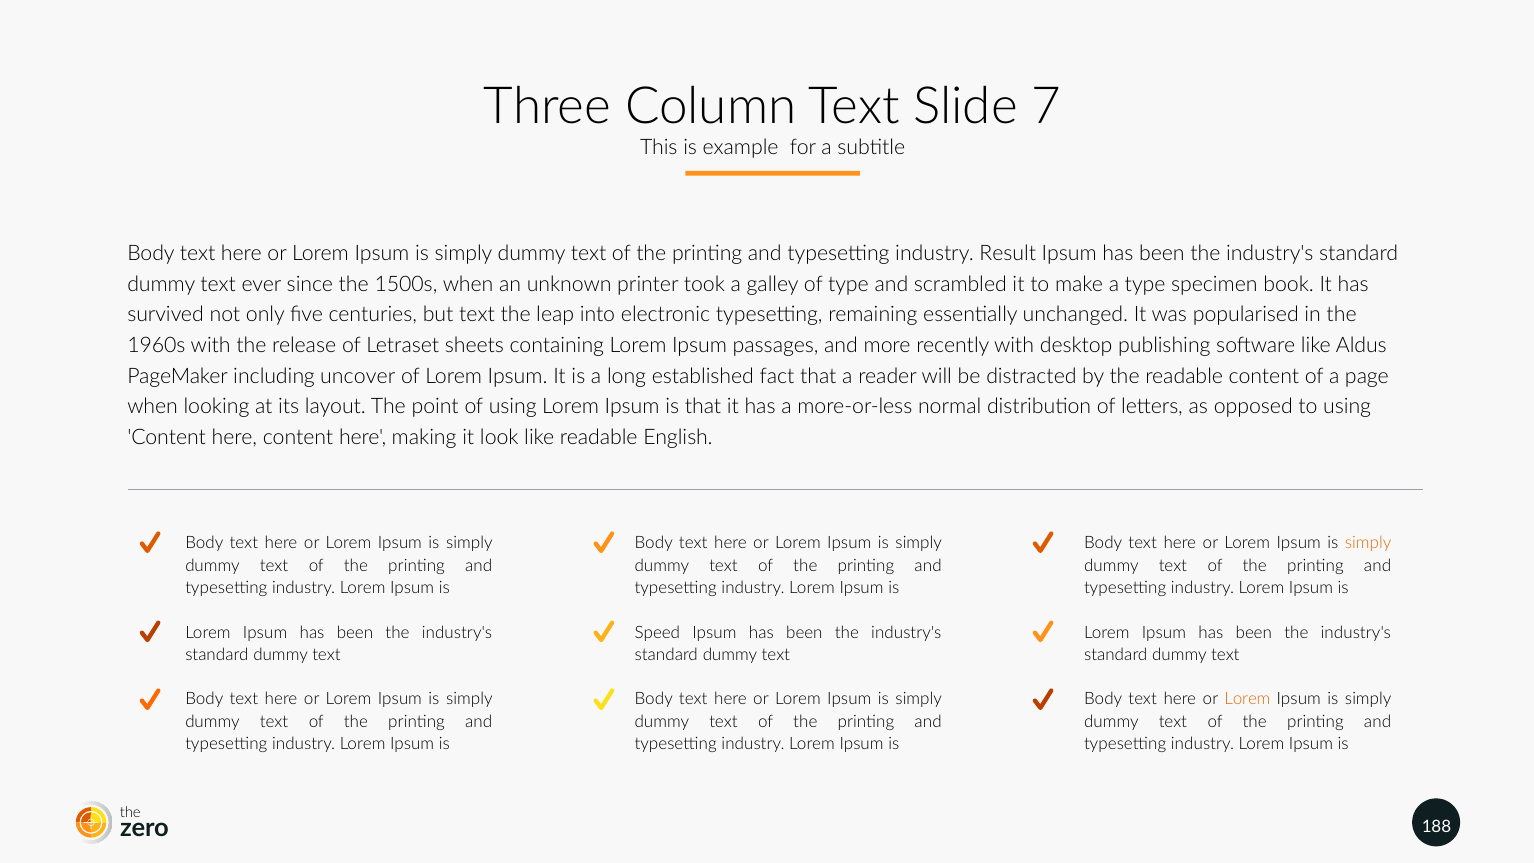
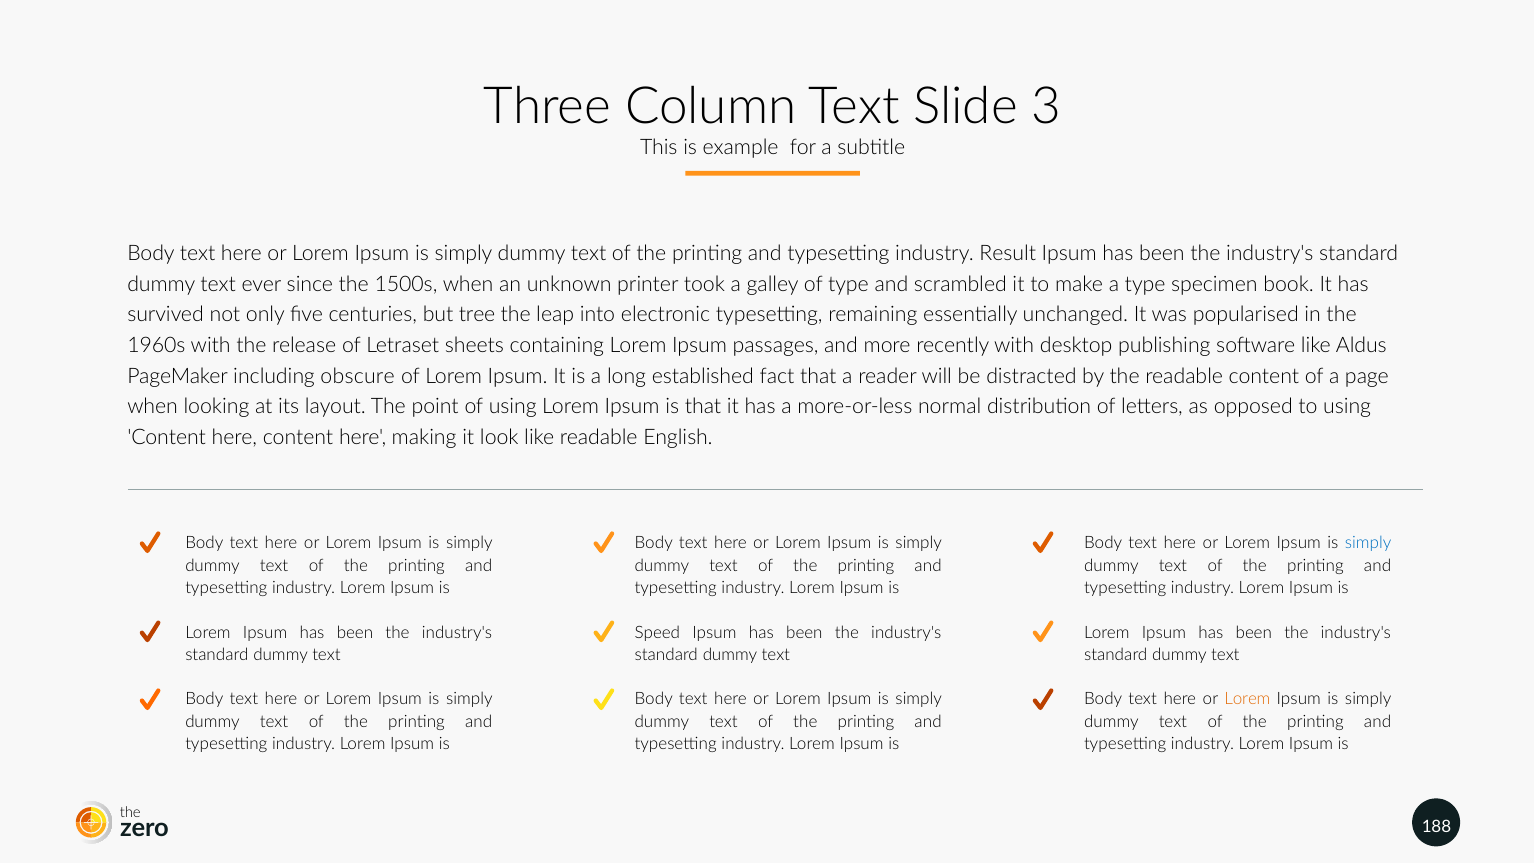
7: 7 -> 3 (1046, 106)
but text: text -> tree (477, 315)
uncover: uncover -> obscure (358, 376)
simply colour: orange -> blue (1368, 543)
